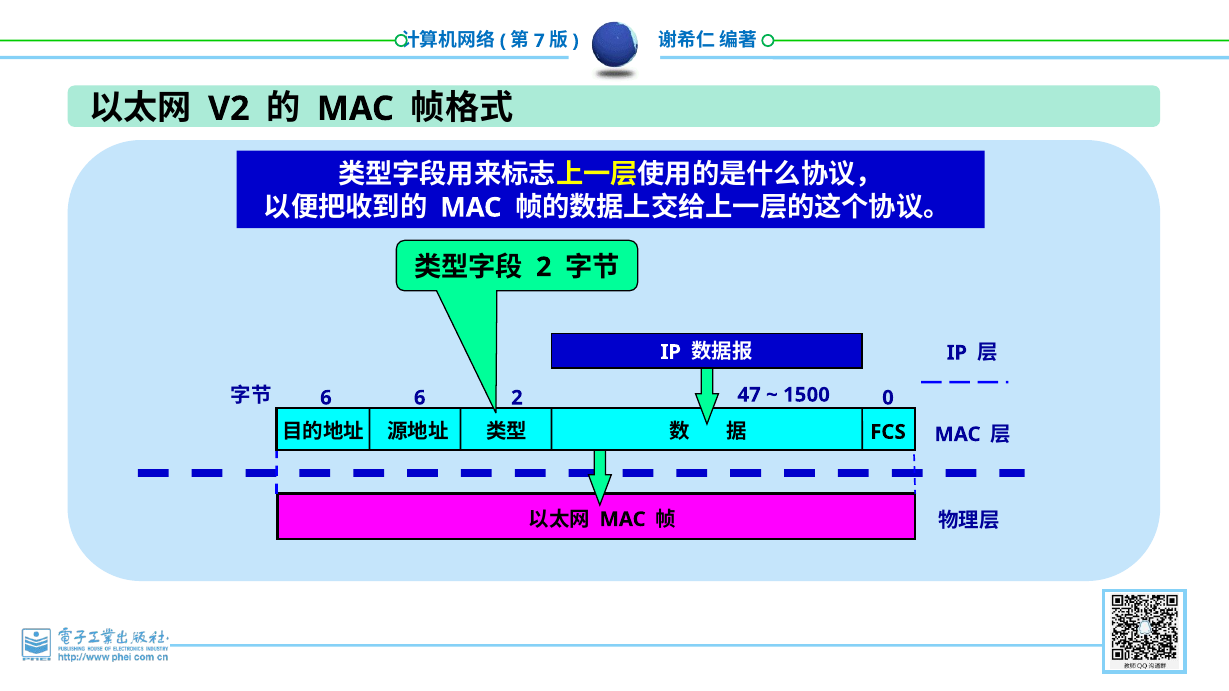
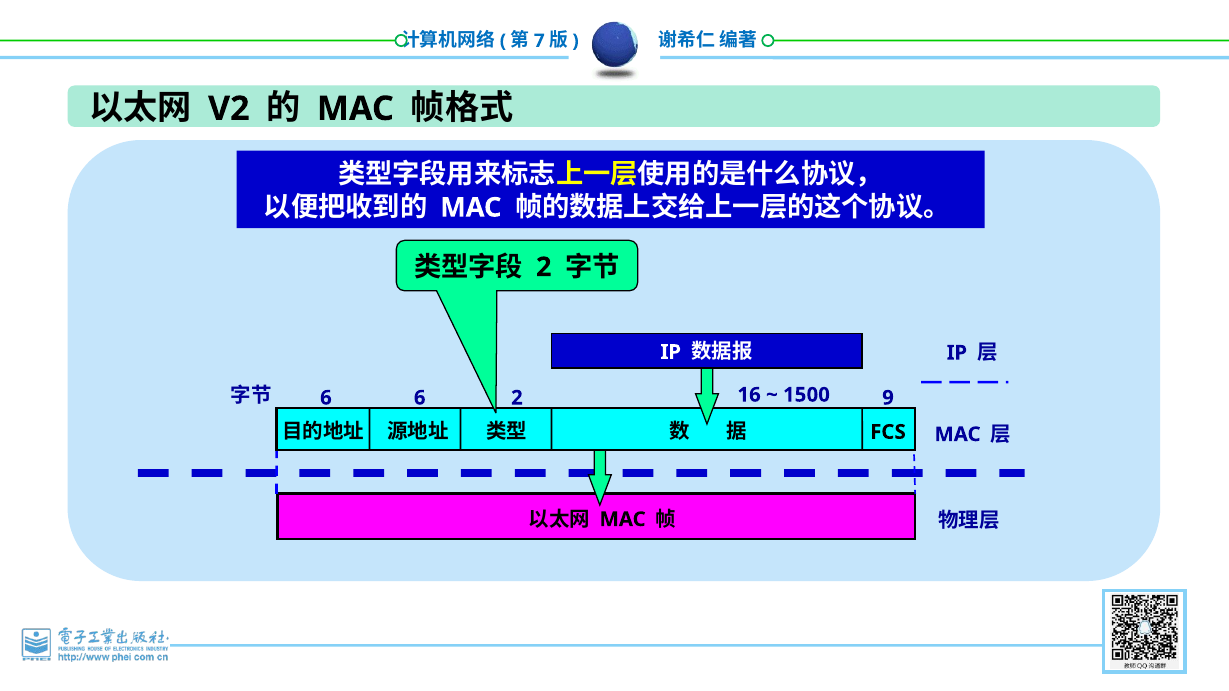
47: 47 -> 16 (749, 395)
0: 0 -> 9 (888, 398)
